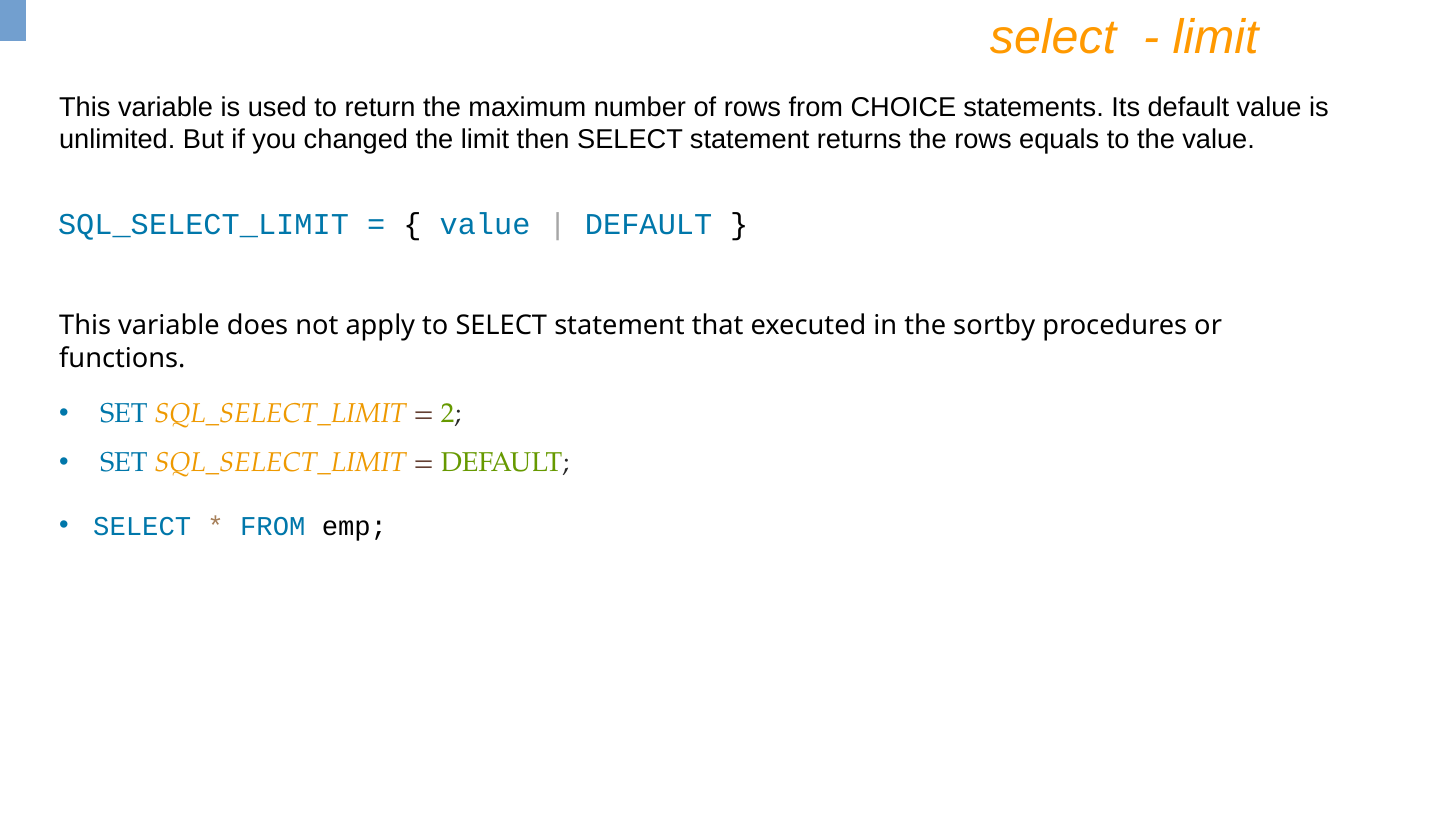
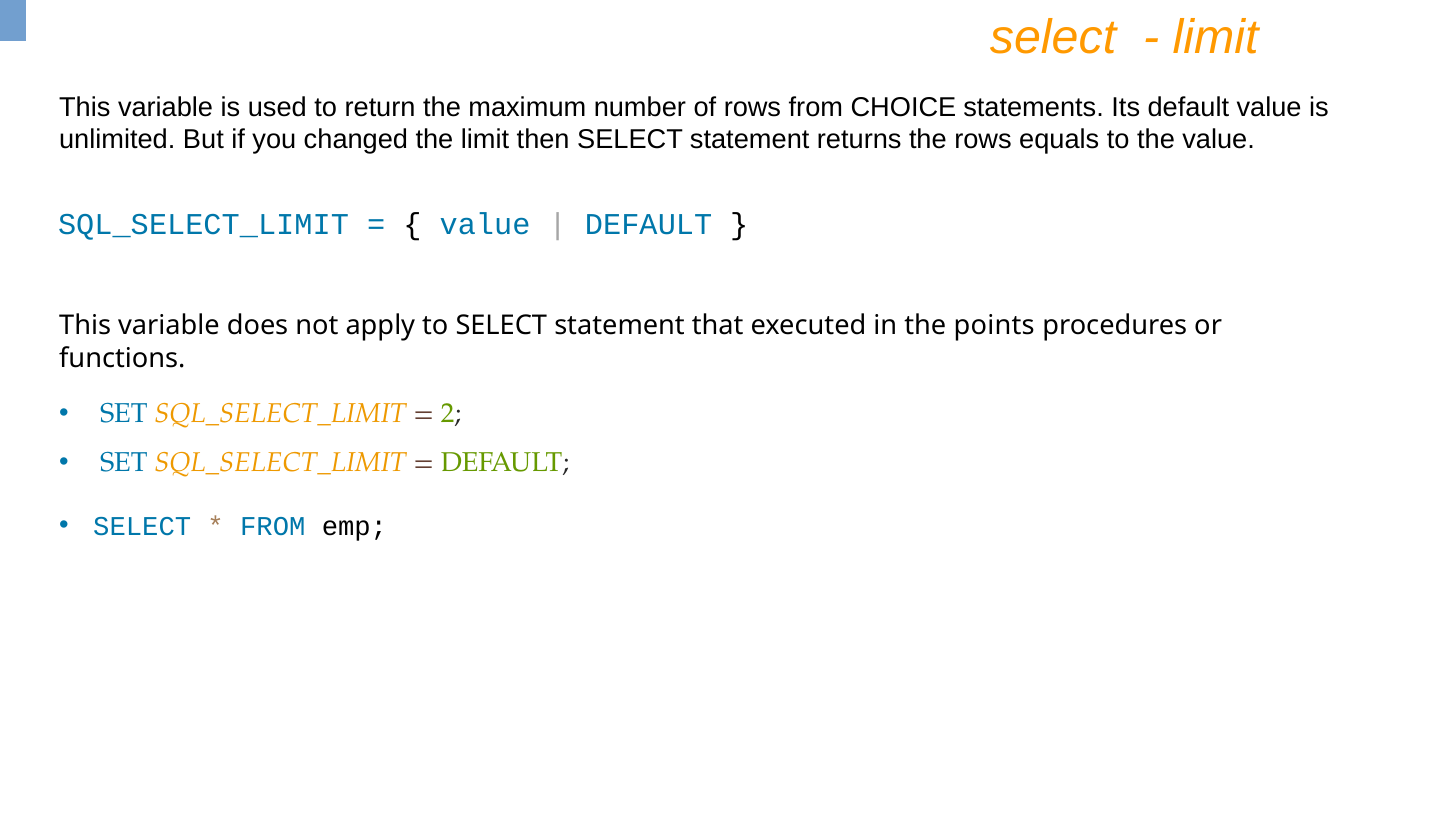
sortby: sortby -> points (994, 326)
